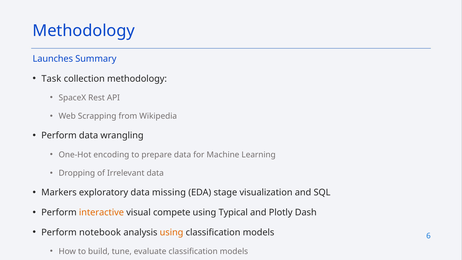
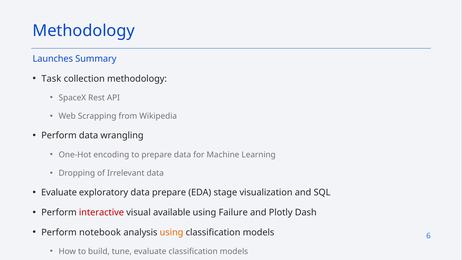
Markers: Markers -> Evaluate (59, 192)
data missing: missing -> prepare (169, 192)
interactive colour: orange -> red (101, 212)
compete: compete -> available (172, 212)
Typical: Typical -> Failure (233, 212)
